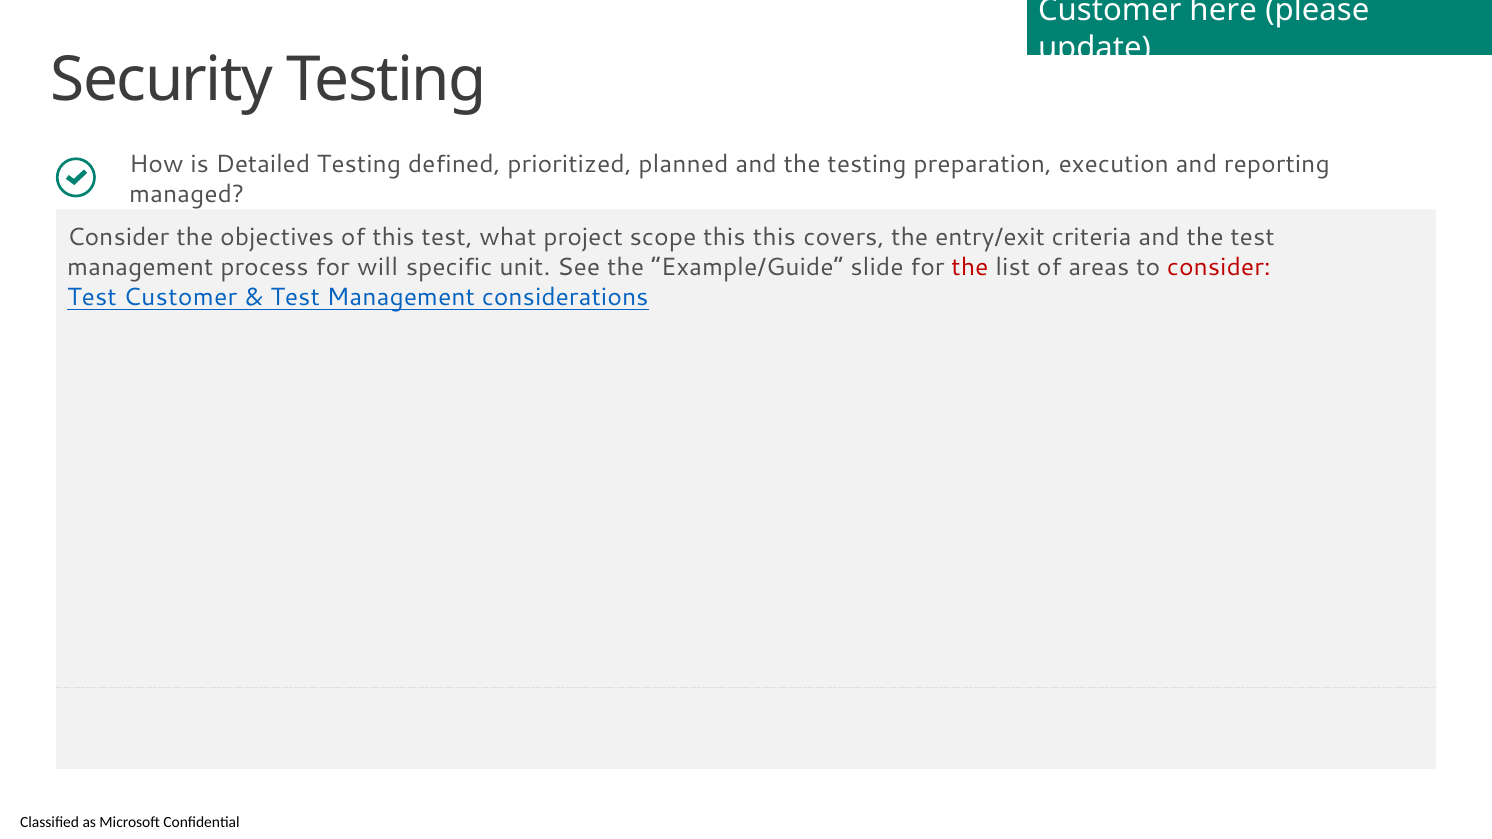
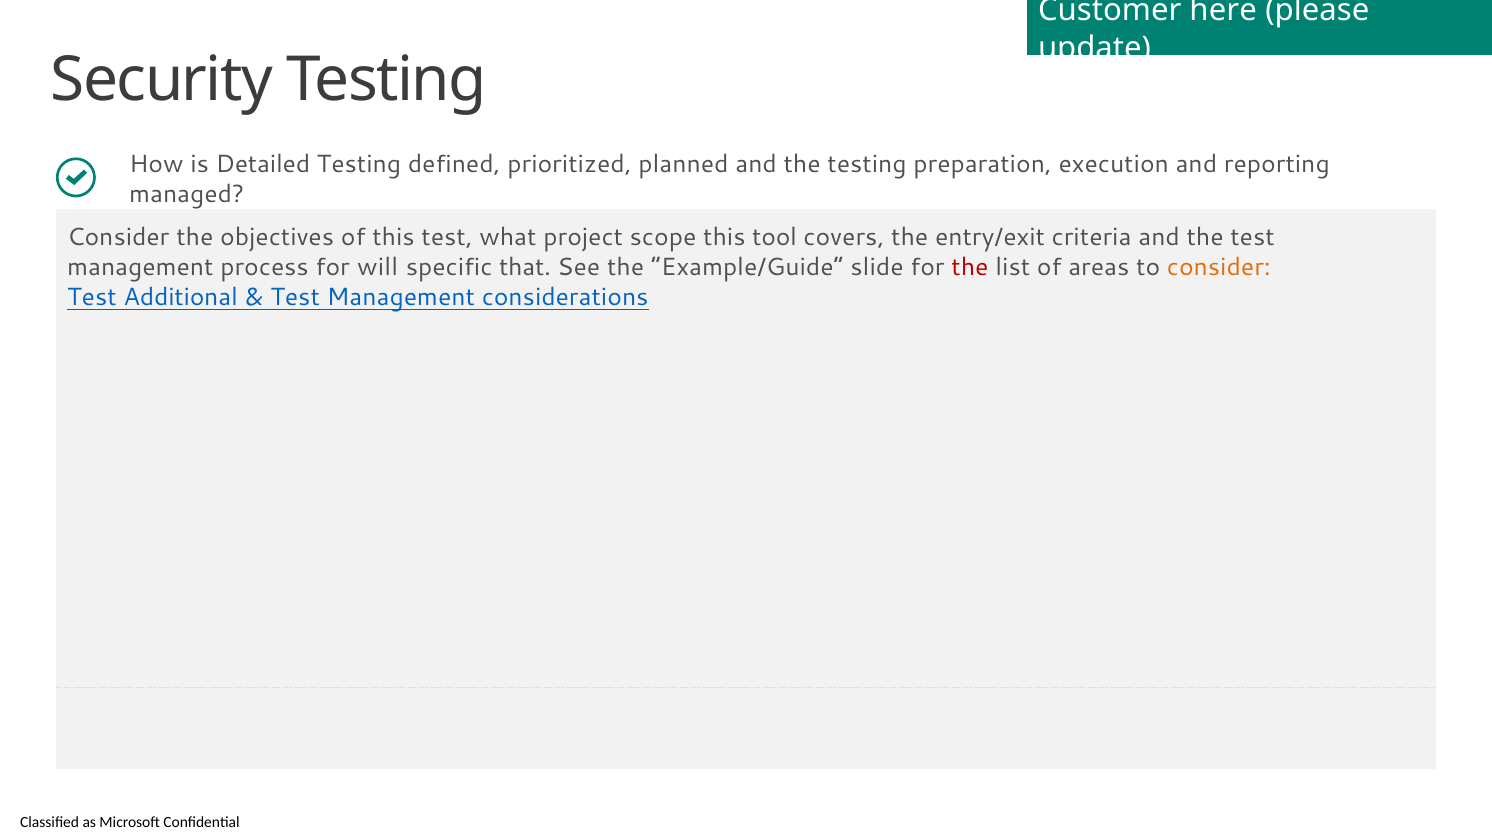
this this: this -> tool (775, 237)
unit: unit -> that (525, 267)
consider colour: red -> orange (1219, 267)
Test Customer: Customer -> Additional (181, 297)
